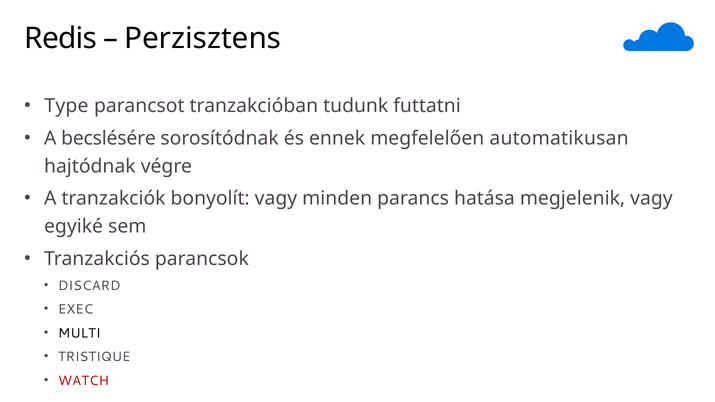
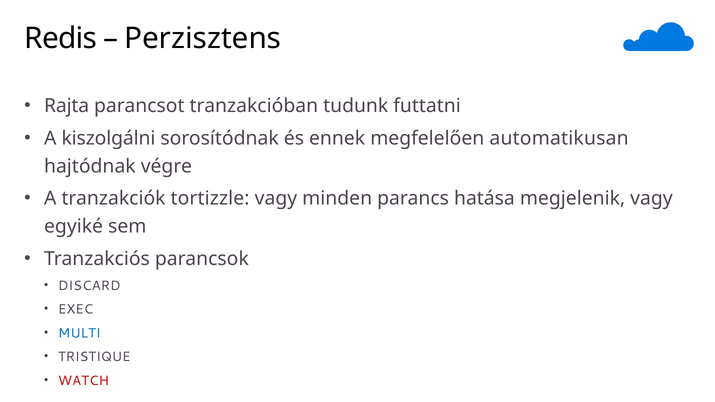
Type: Type -> Rajta (67, 106)
becslésére: becslésére -> kiszolgálni (108, 138)
bonyolít: bonyolít -> tortizzle (210, 199)
MULTI colour: black -> blue (79, 333)
